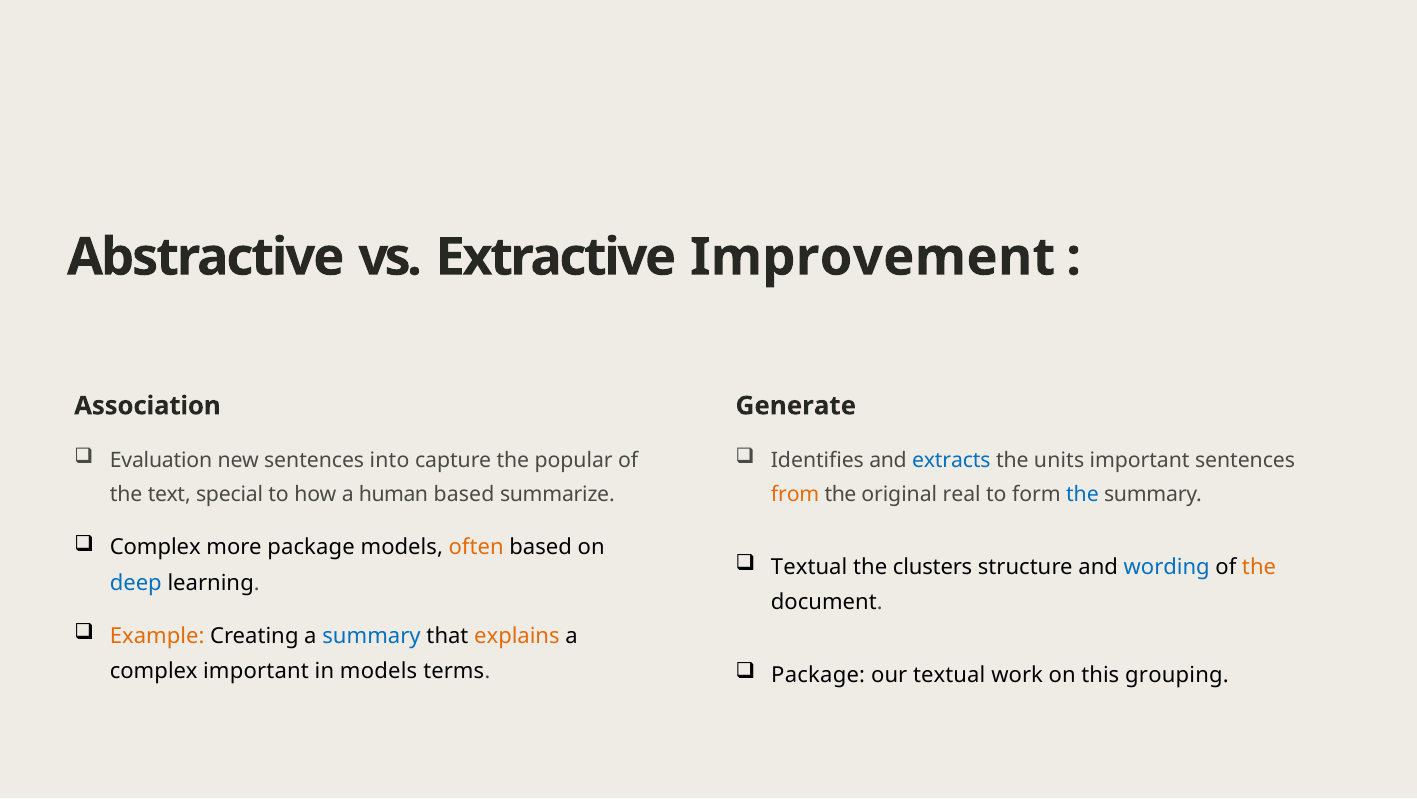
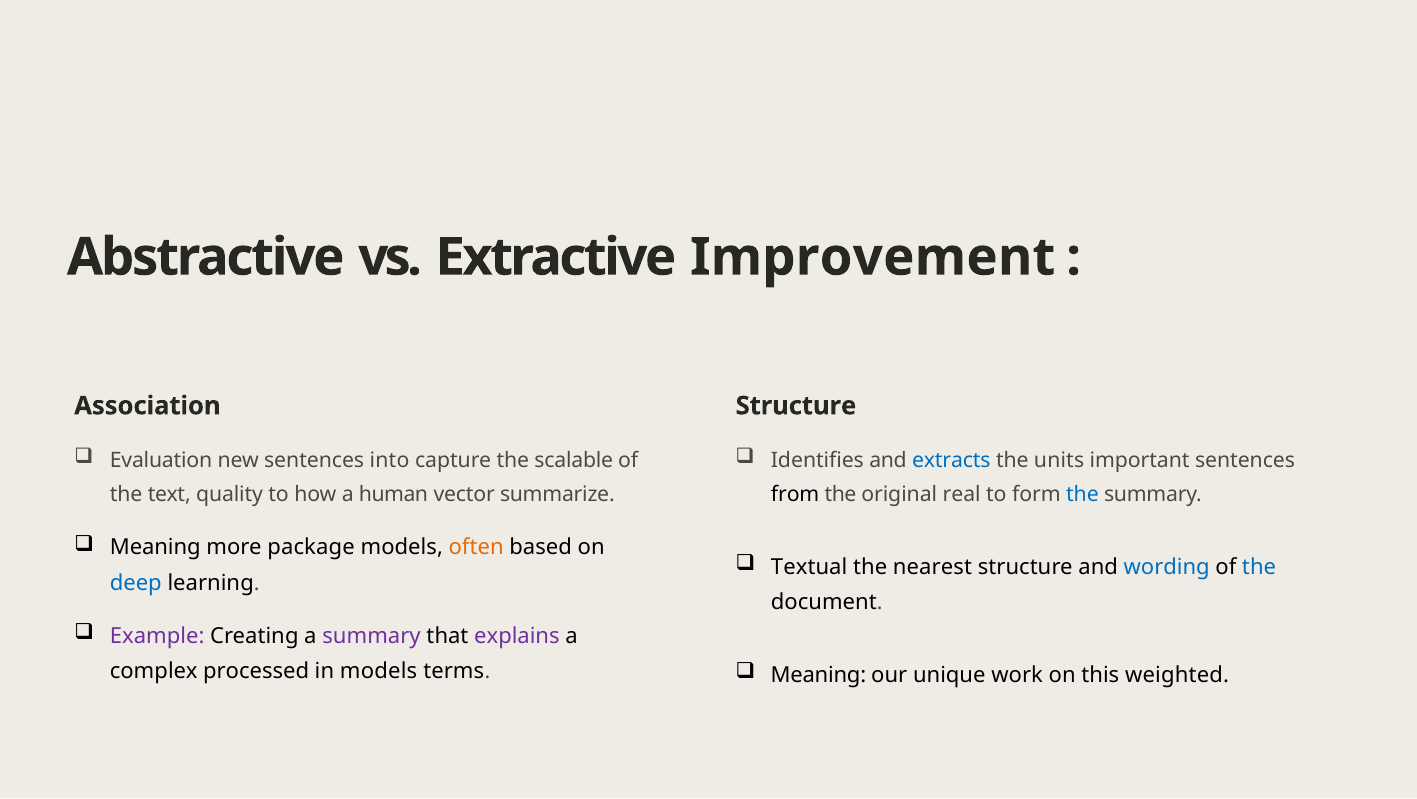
Generate: Generate -> Structure (796, 406)
popular: popular -> scalable (574, 460)
special: special -> quality (229, 495)
human based: based -> vector (464, 495)
from colour: orange -> black (795, 495)
Complex: Complex -> Meaning (155, 547)
clusters: clusters -> nearest (932, 567)
the colour: orange -> blue (1259, 567)
Example colour: orange -> purple (157, 636)
summary colour: blue -> purple (372, 636)
explains colour: orange -> purple (517, 636)
Package: Package -> Meaning (818, 675)
our textual: textual -> unique (949, 675)
grouping: grouping -> weighted (1177, 675)
complex important: important -> processed (256, 672)
